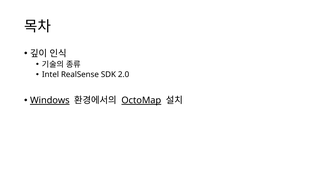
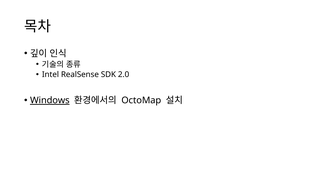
OctoMap underline: present -> none (141, 101)
